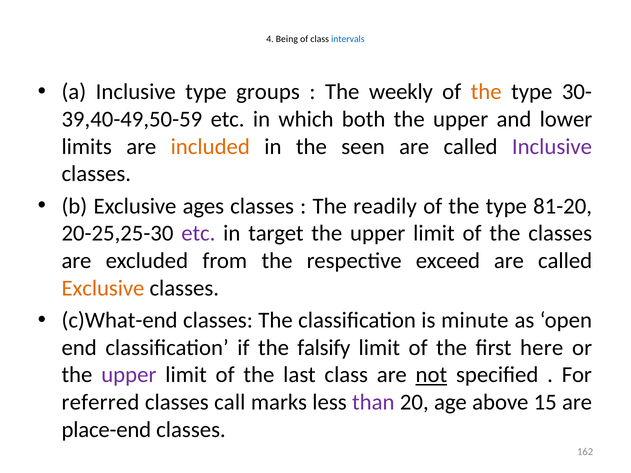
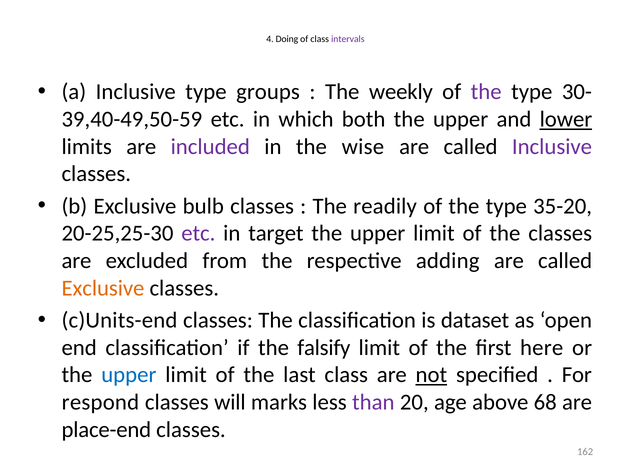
Being: Being -> Doing (287, 39)
intervals colour: blue -> purple (348, 39)
the colour: orange -> purple (486, 92)
lower underline: none -> present (566, 119)
included colour: orange -> purple (210, 147)
seen: seen -> wise (363, 147)
ages: ages -> bulb (203, 206)
81-20: 81-20 -> 35-20 (563, 206)
exceed: exceed -> adding (448, 261)
c)What-end: c)What-end -> c)Units-end (119, 320)
minute: minute -> dataset (475, 320)
upper colour: purple -> blue (129, 375)
referred: referred -> respond (100, 402)
call: call -> will (230, 402)
15: 15 -> 68 (545, 402)
